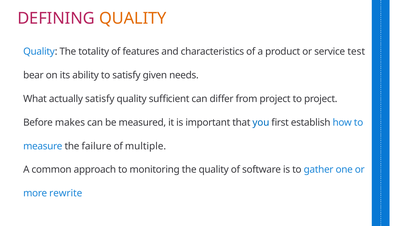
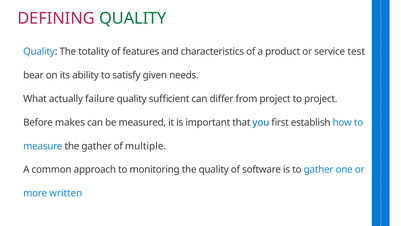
QUALITY colour: orange -> green (133, 19)
actually satisfy: satisfy -> failure (100, 99)
the failure: failure -> gather (97, 146)
rewrite: rewrite -> written (66, 193)
